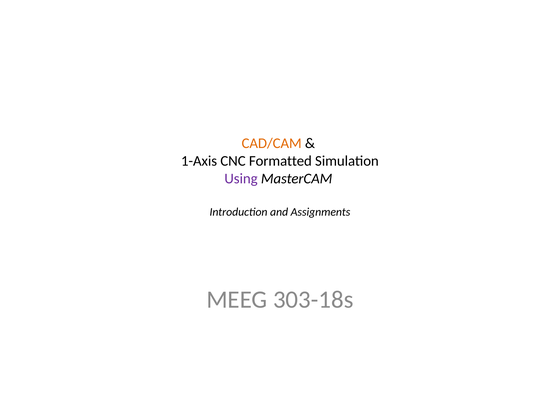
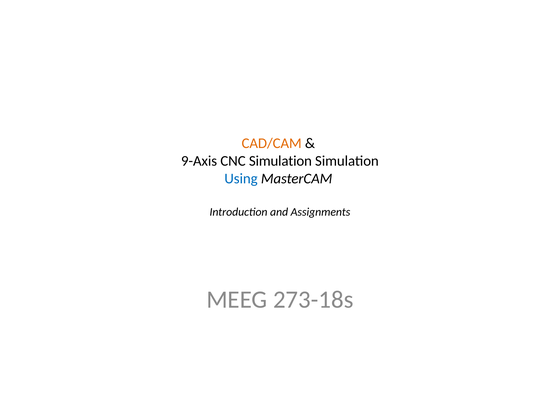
1-Axis: 1-Axis -> 9-Axis (199, 161)
CNC Formatted: Formatted -> Simulation (280, 161)
Using colour: purple -> blue (241, 179)
303-18s: 303-18s -> 273-18s (313, 300)
